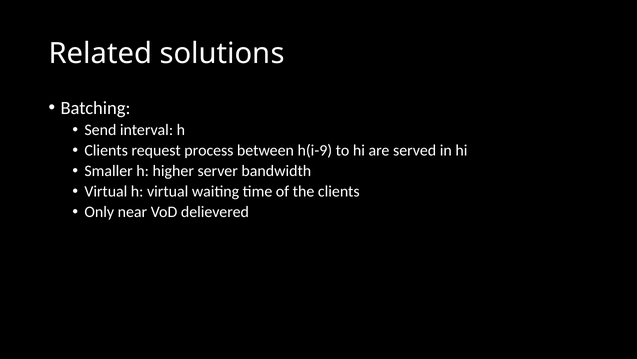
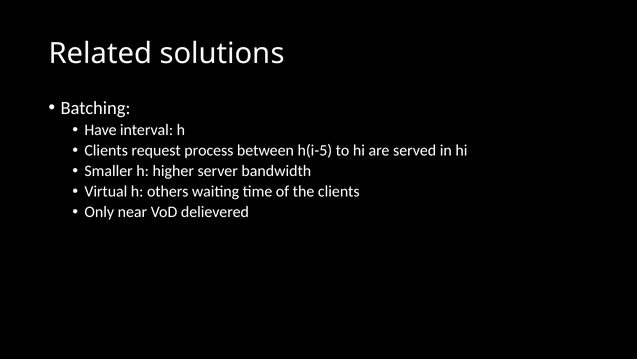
Send: Send -> Have (100, 130)
h(i-9: h(i-9 -> h(i-5 (315, 150)
h virtual: virtual -> others (168, 191)
